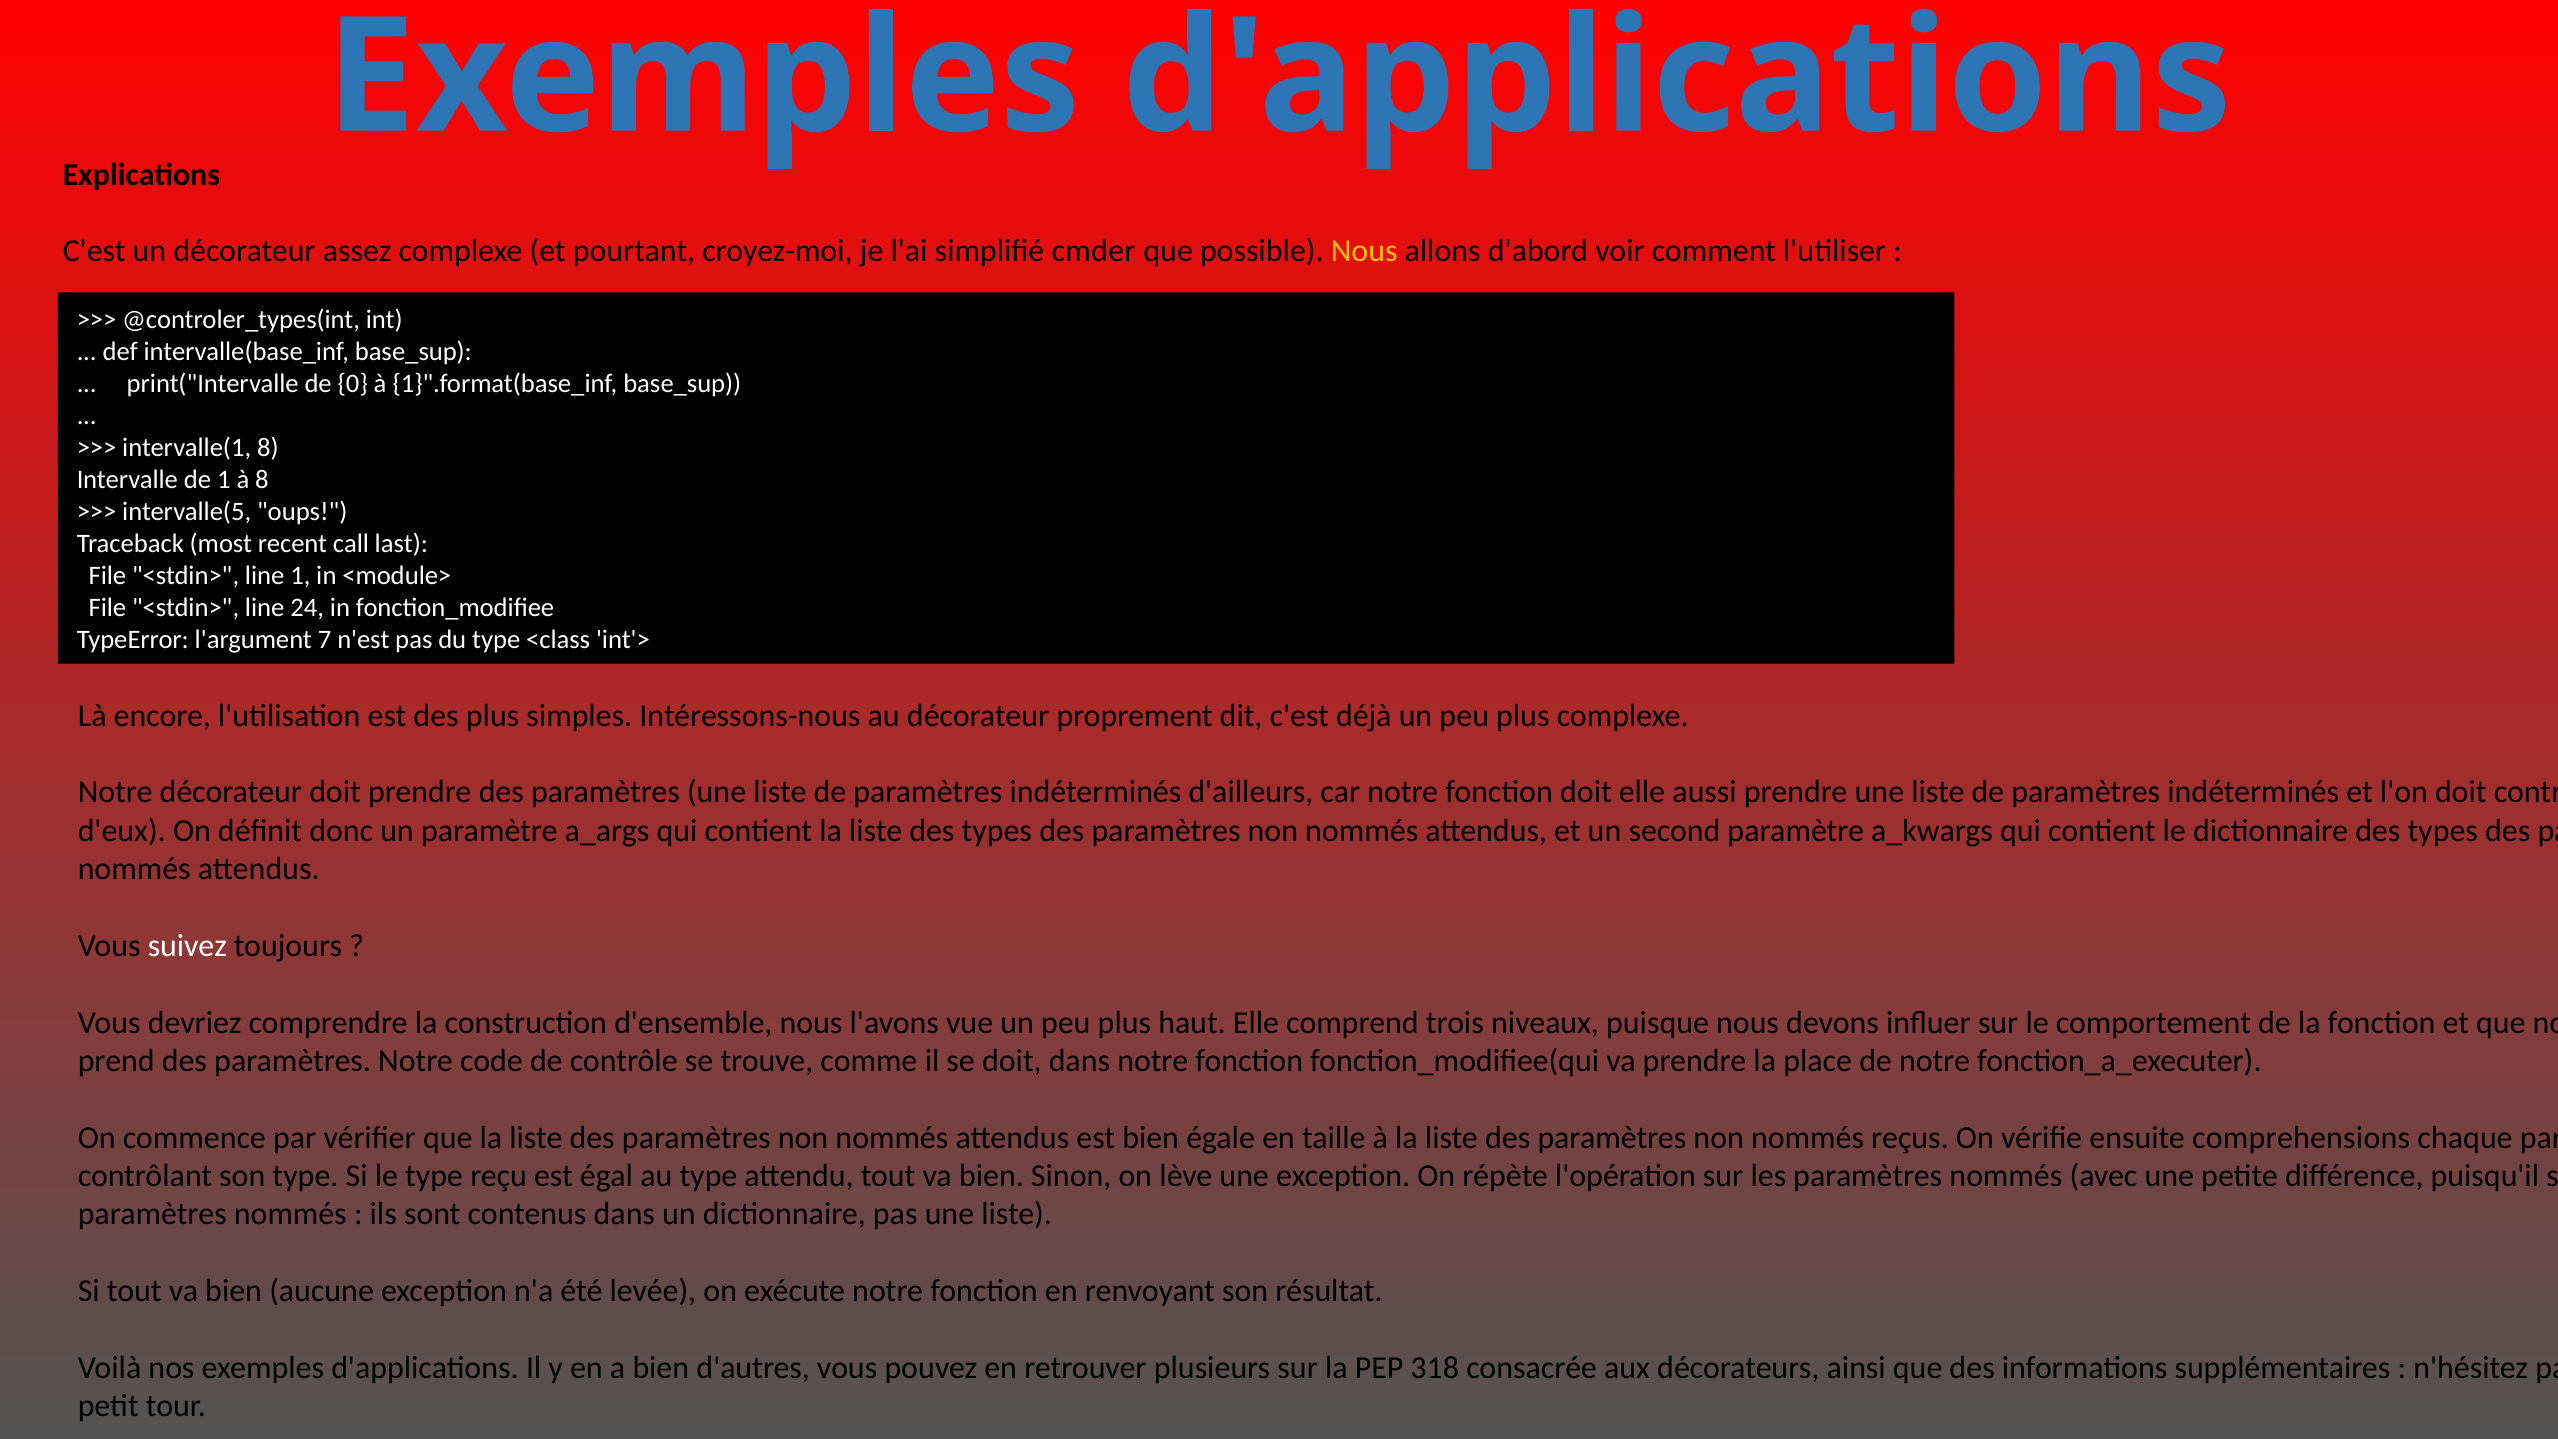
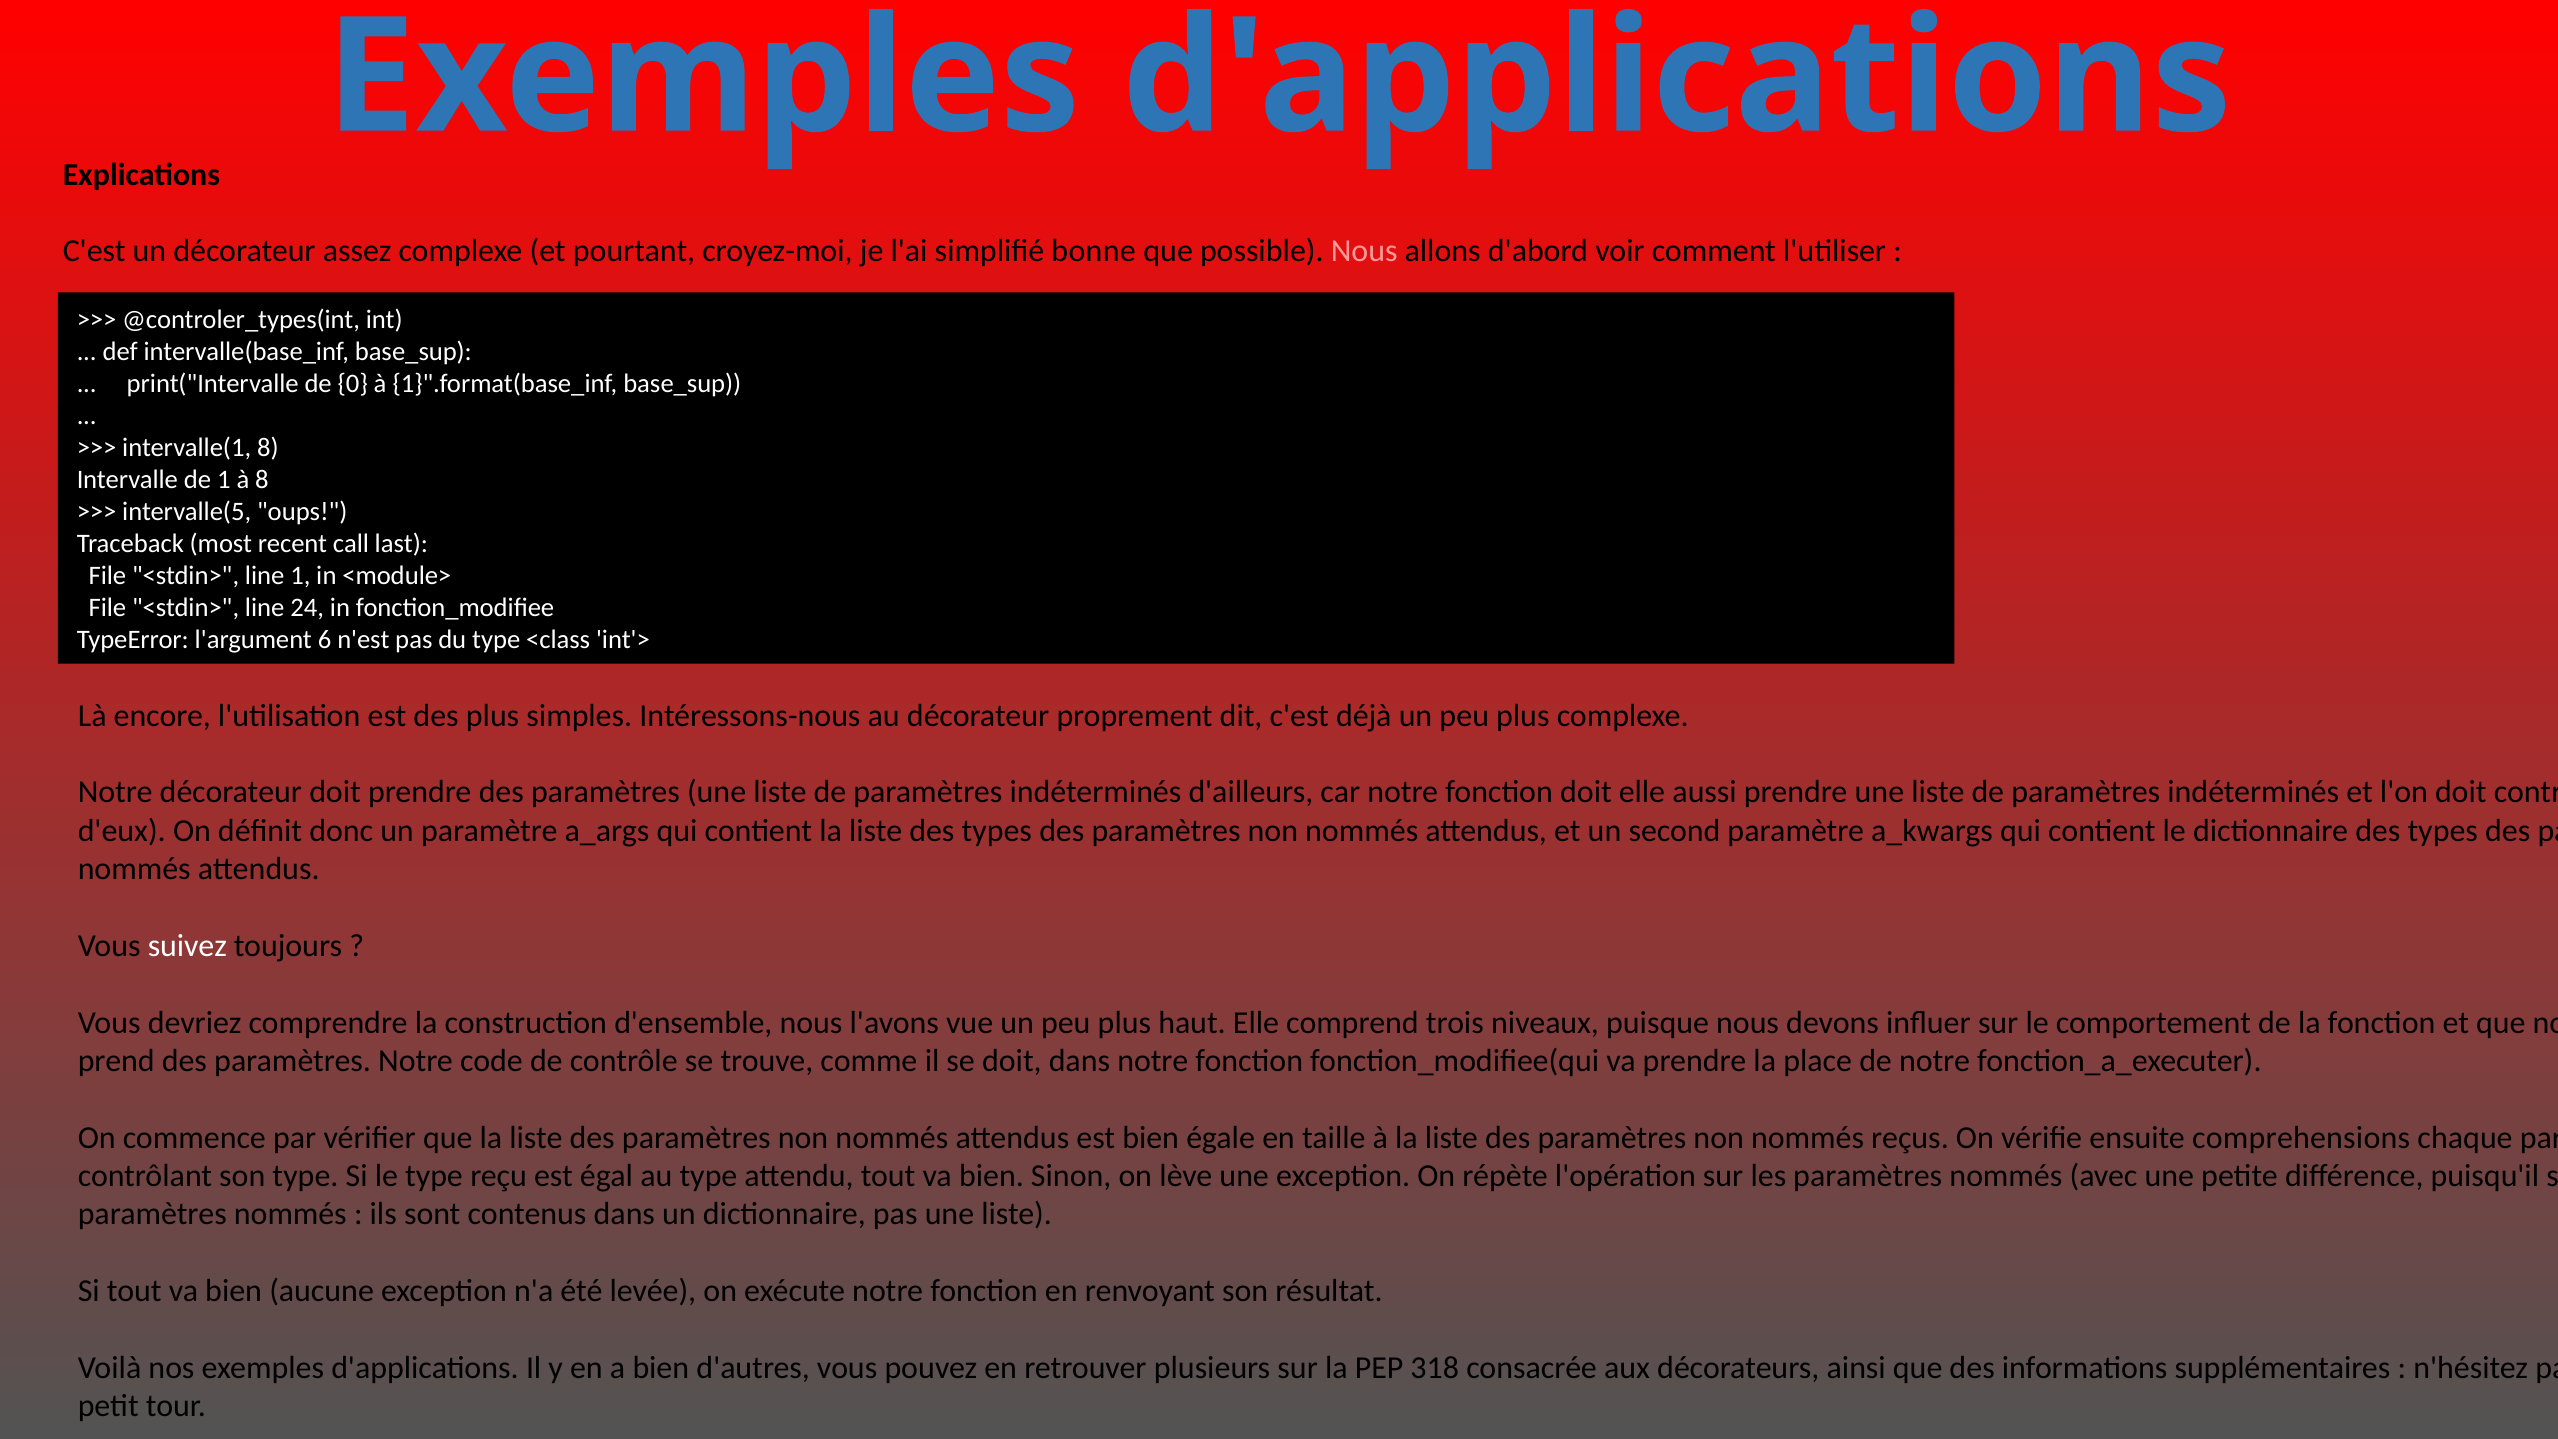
cmder: cmder -> bonne (1094, 251)
Nous colour: yellow -> pink (1364, 251)
7: 7 -> 6 (325, 640)
